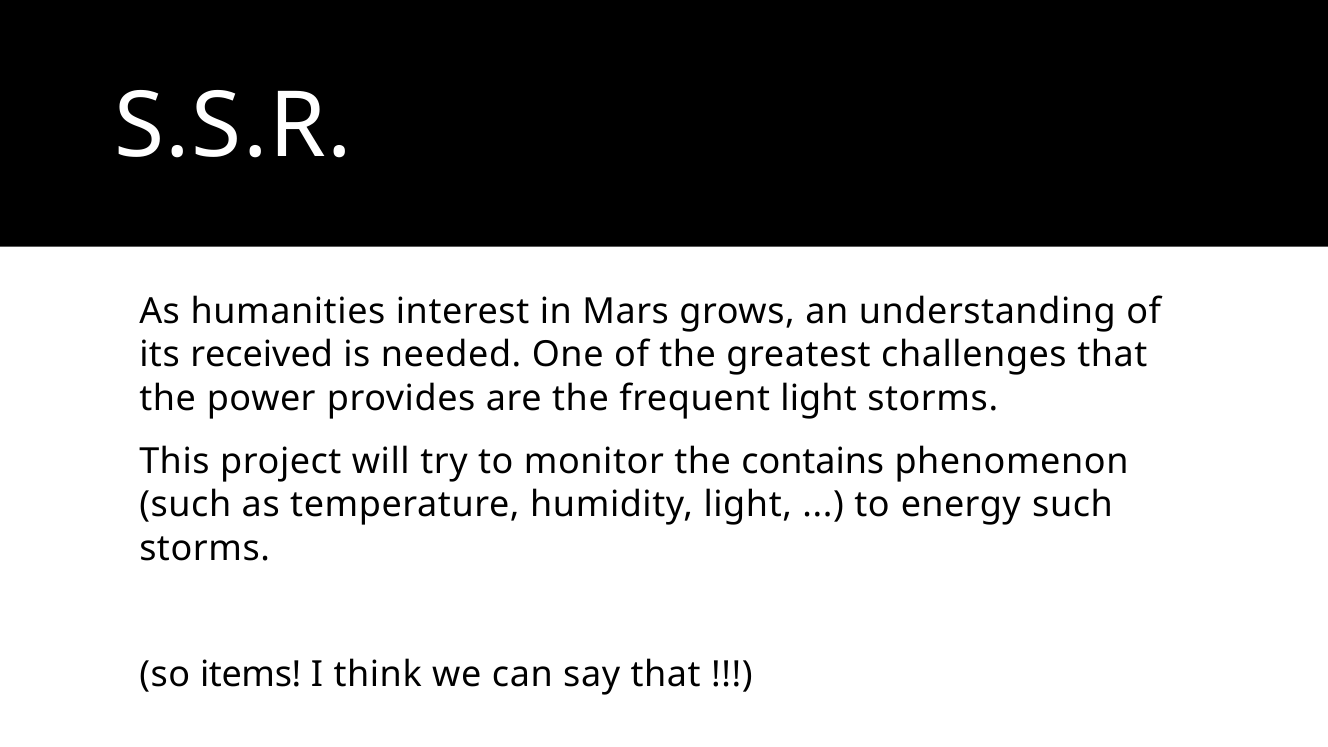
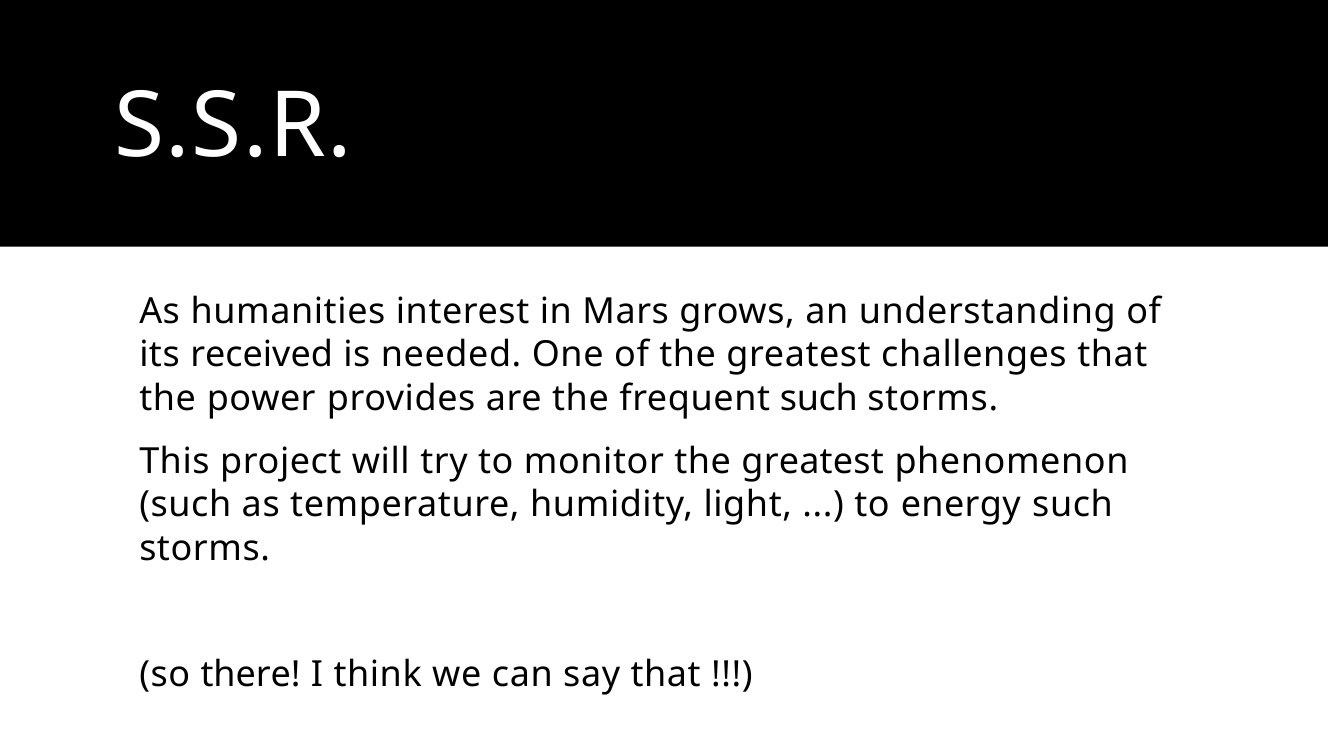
frequent light: light -> such (819, 398)
monitor the contains: contains -> greatest (813, 461)
items: items -> there (251, 674)
